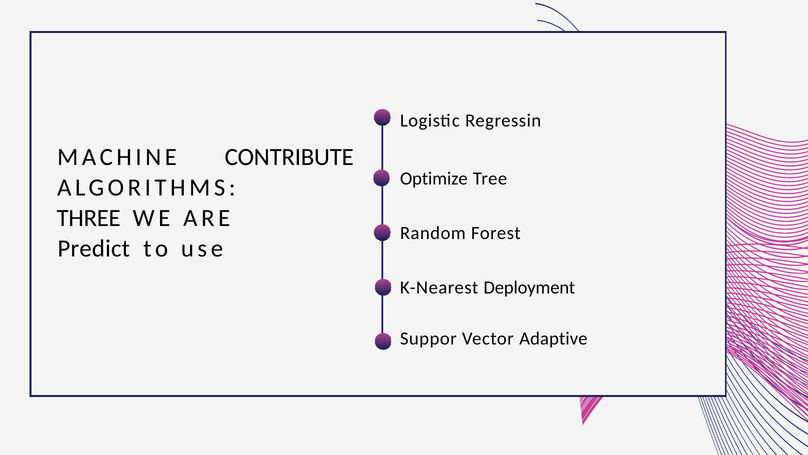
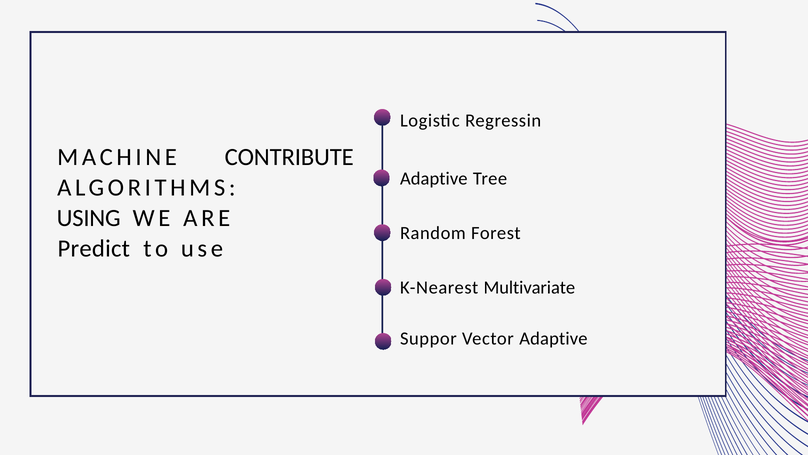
Optimize: Optimize -> Adaptive (434, 179)
THREE: THREE -> USING (89, 218)
Deployment: Deployment -> Multivariate (529, 287)
